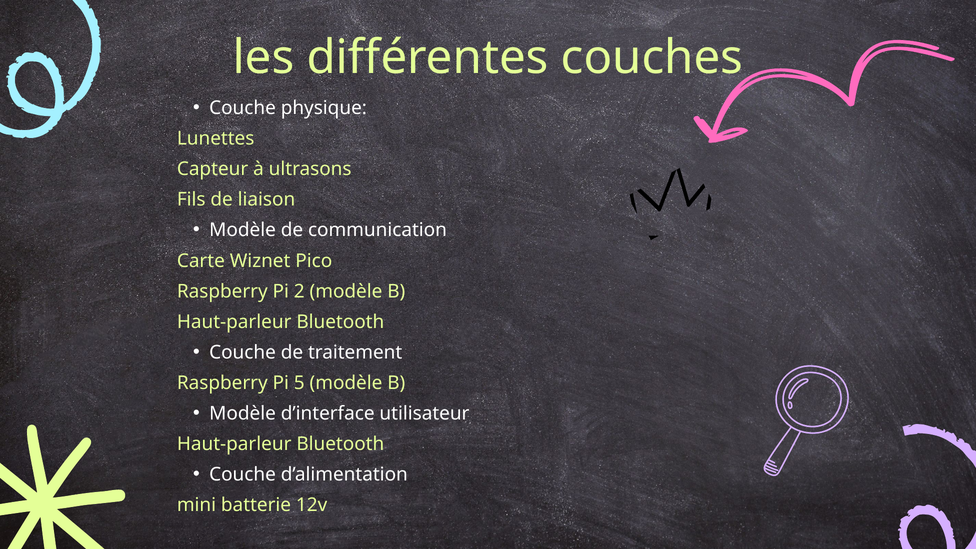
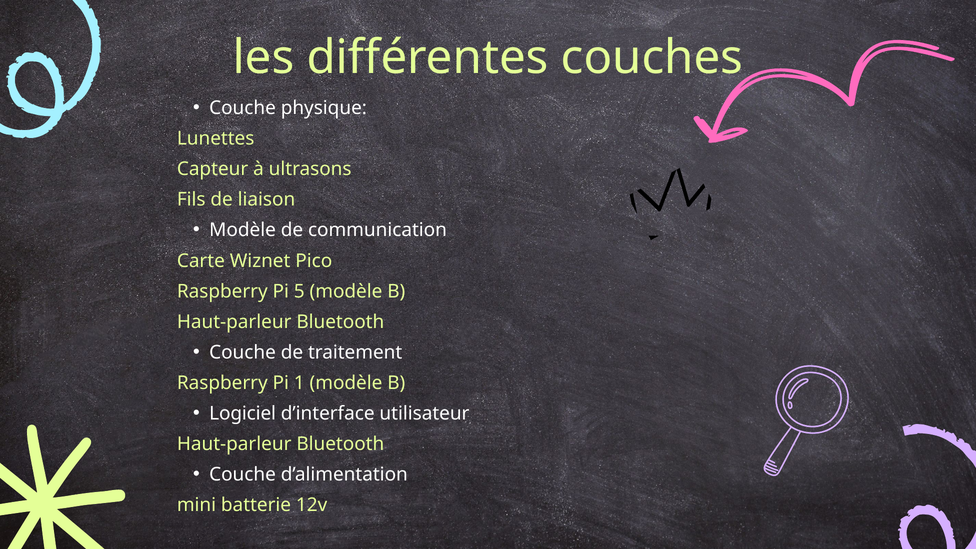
2: 2 -> 5 (299, 291)
5: 5 -> 1 (299, 383)
Modèle: Modèle -> Logiciel (243, 413)
